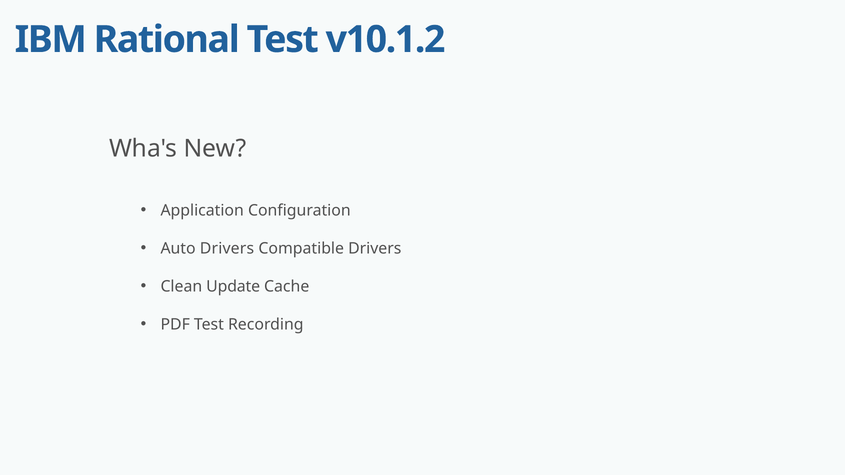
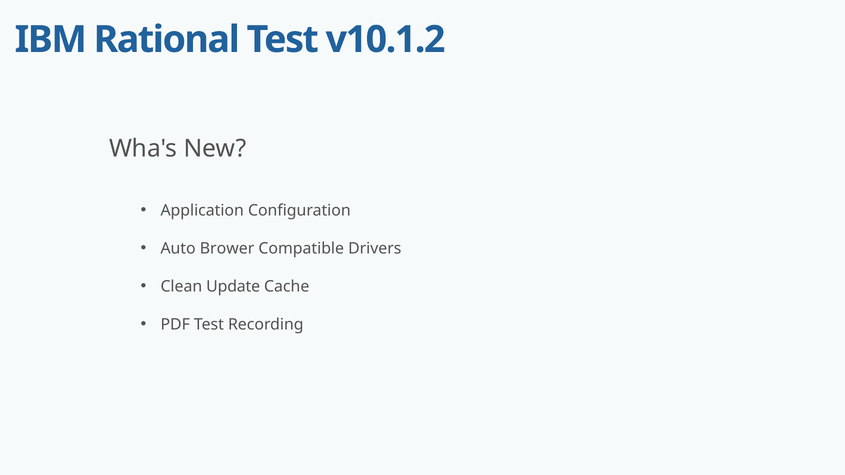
Auto Drivers: Drivers -> Brower (227, 248)
